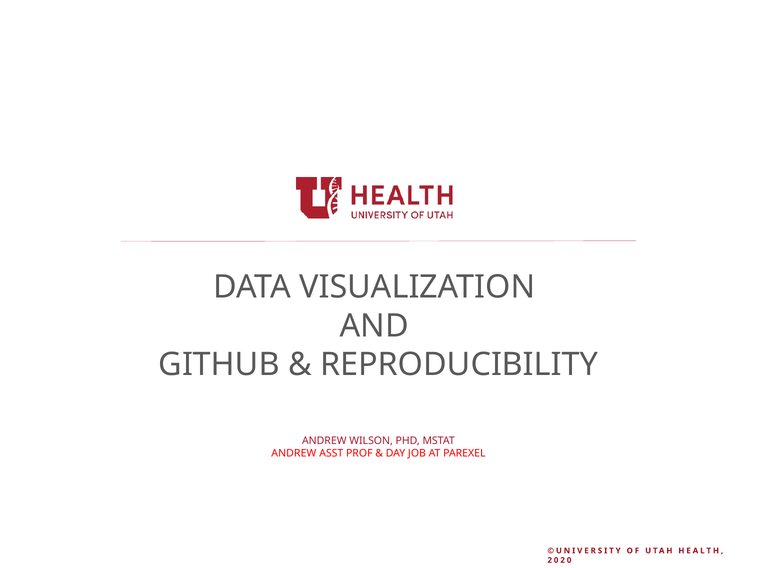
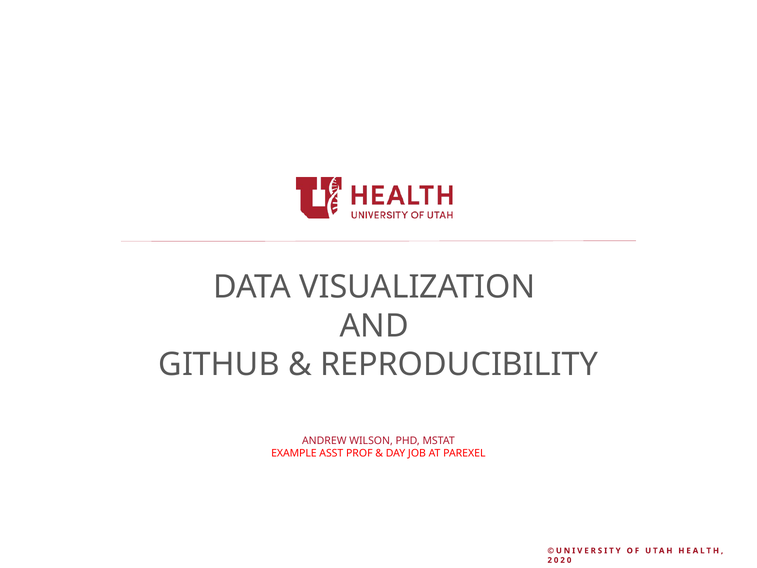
ANDREW: ANDREW -> EXAMPLE (294, 453)
